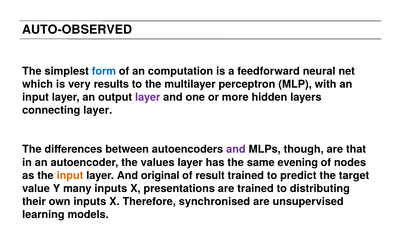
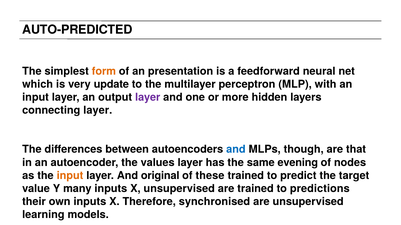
AUTO-OBSERVED: AUTO-OBSERVED -> AUTO-PREDICTED (77, 30)
form colour: blue -> orange (104, 71)
computation: computation -> presentation (181, 71)
results: results -> update (111, 84)
and colour: purple -> blue (236, 149)
result: result -> these (210, 176)
X presentations: presentations -> unsupervised (179, 189)
distributing: distributing -> predictions (320, 189)
